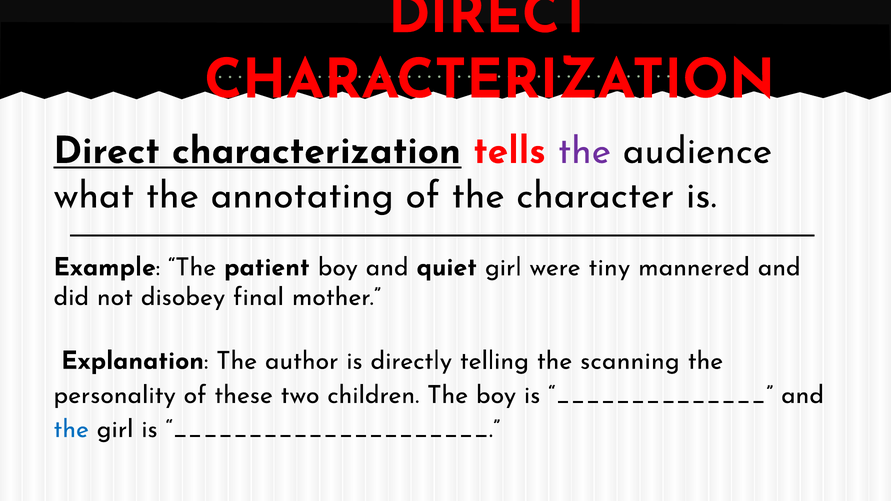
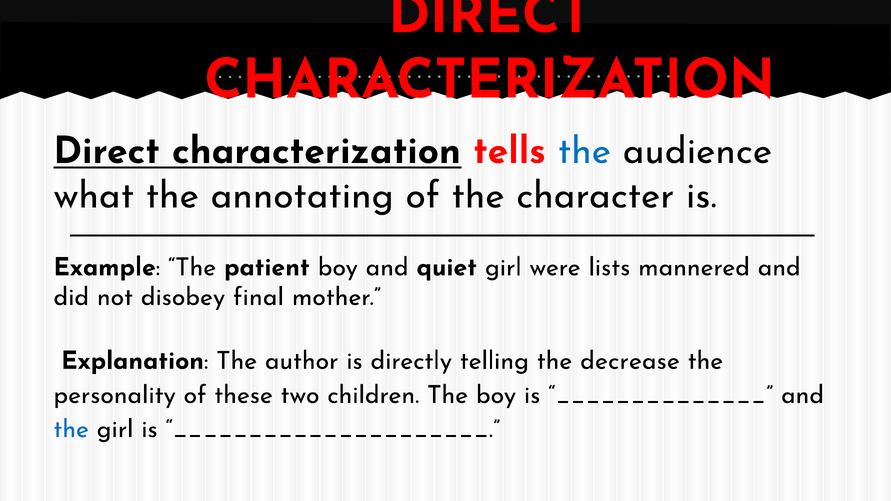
the colour: purple -> blue (584, 151)
tiny: tiny -> lists (609, 267)
scanning: scanning -> decrease (630, 361)
